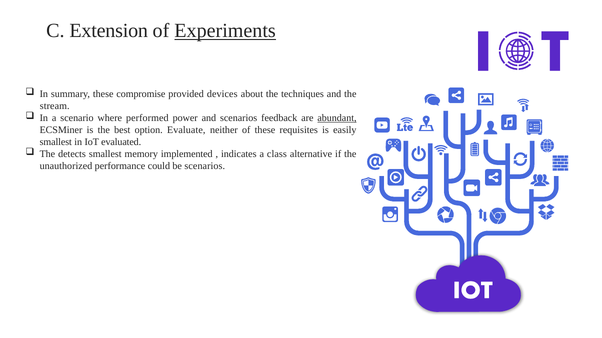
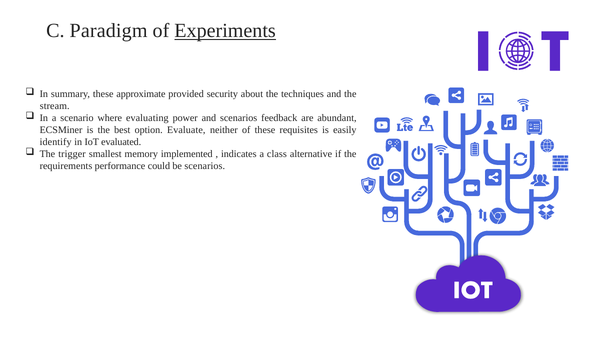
Extension: Extension -> Paradigm (109, 31)
compromise: compromise -> approximate (141, 94)
devices: devices -> security (222, 94)
performed: performed -> evaluating (147, 118)
abundant underline: present -> none (337, 118)
smallest: smallest -> identify (56, 142)
detects: detects -> trigger (72, 154)
unauthorized: unauthorized -> requirements (66, 166)
